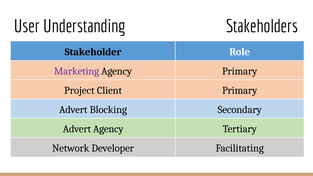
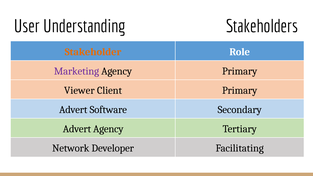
Stakeholder colour: black -> orange (93, 52)
Project: Project -> Viewer (79, 91)
Blocking: Blocking -> Software (108, 110)
